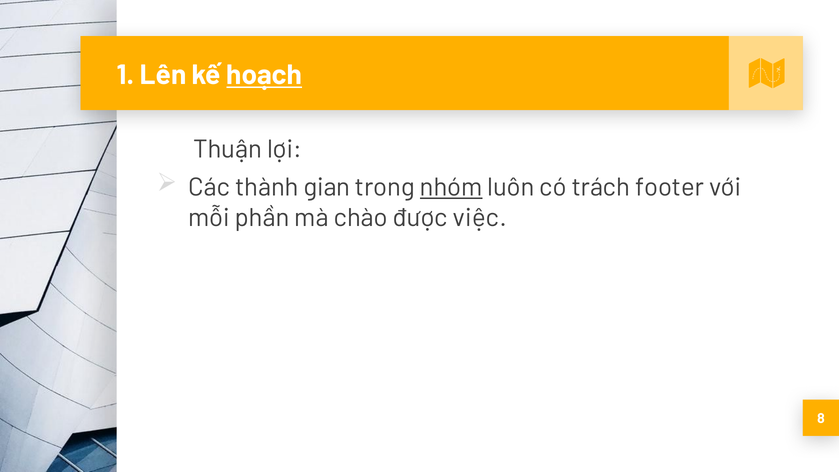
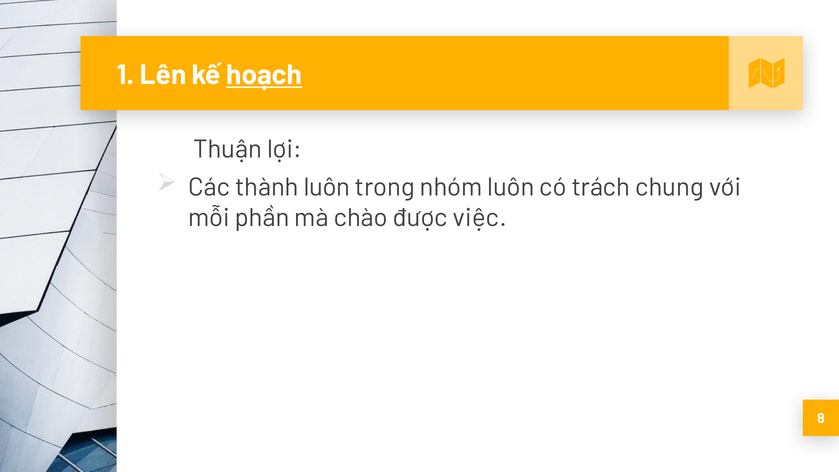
thành gian: gian -> luôn (327, 187)
nhóm underline: present -> none (451, 187)
footer: footer -> chung (670, 187)
